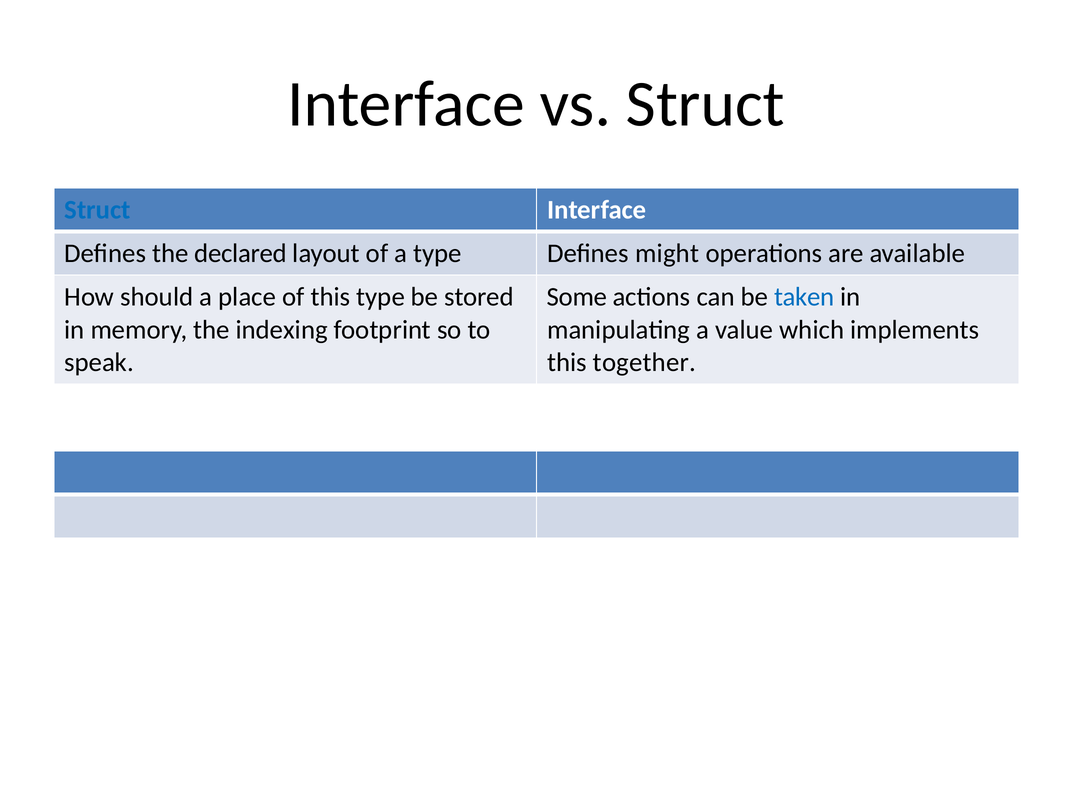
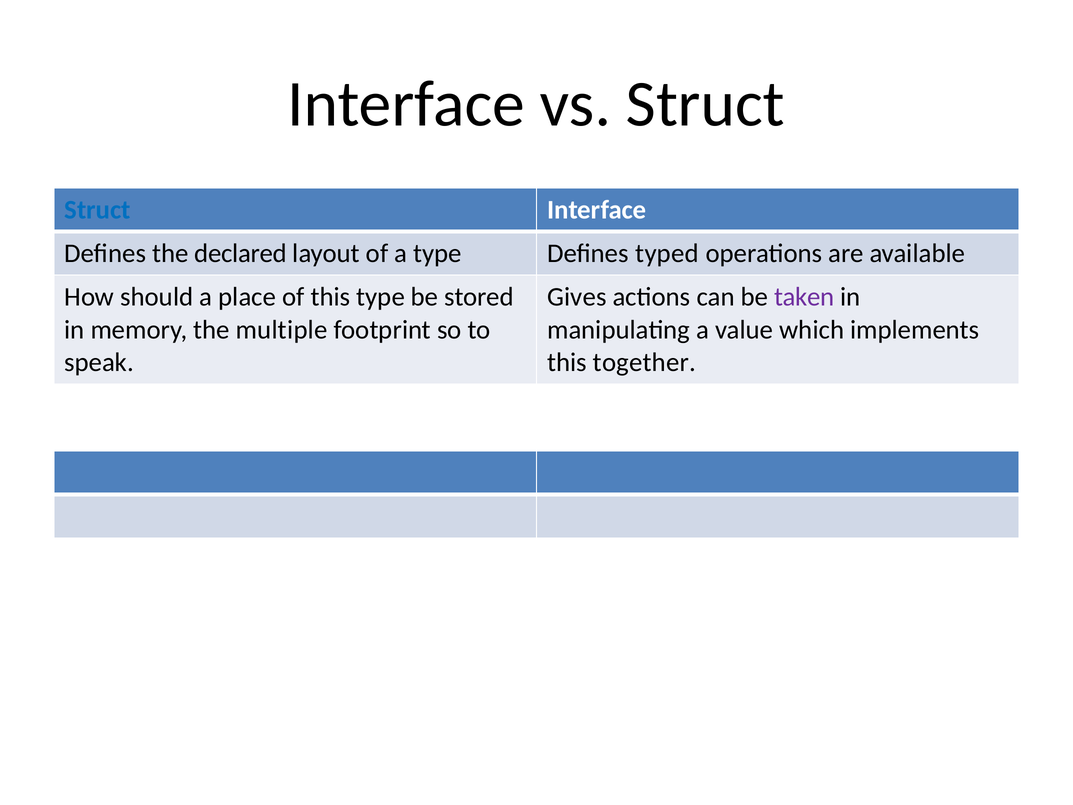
might: might -> typed (667, 253)
Some: Some -> Gives (577, 297)
taken colour: blue -> purple (804, 297)
indexing: indexing -> multiple (282, 330)
